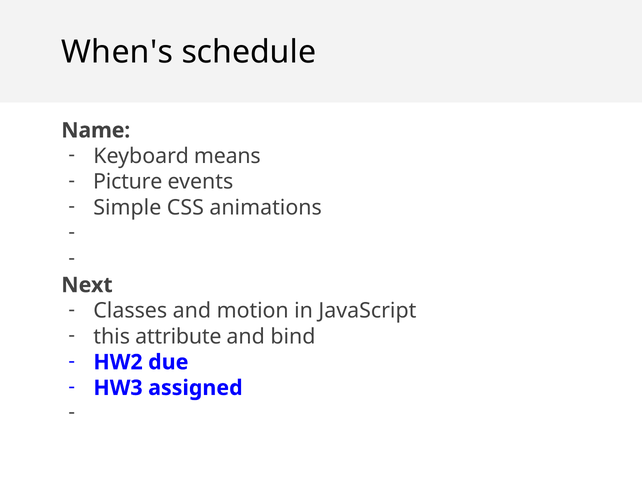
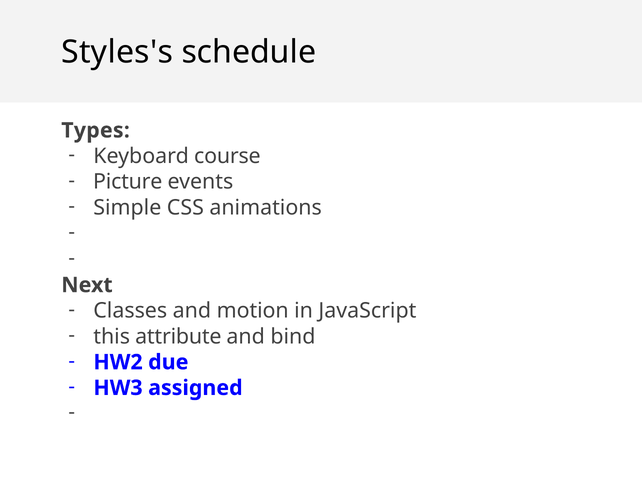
When's: When's -> Styles's (117, 52)
Name: Name -> Types (96, 130)
means: means -> course (227, 156)
